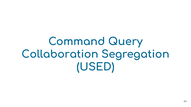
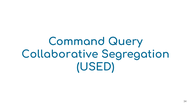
Collaboration: Collaboration -> Collaborative (60, 54)
